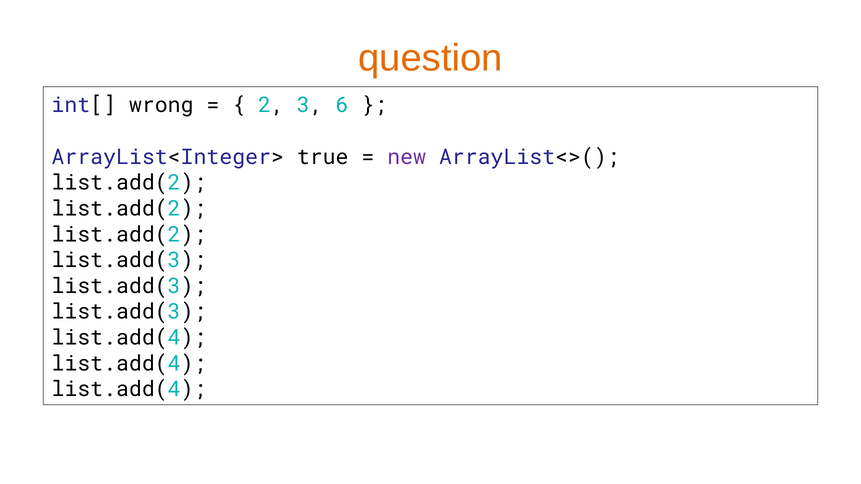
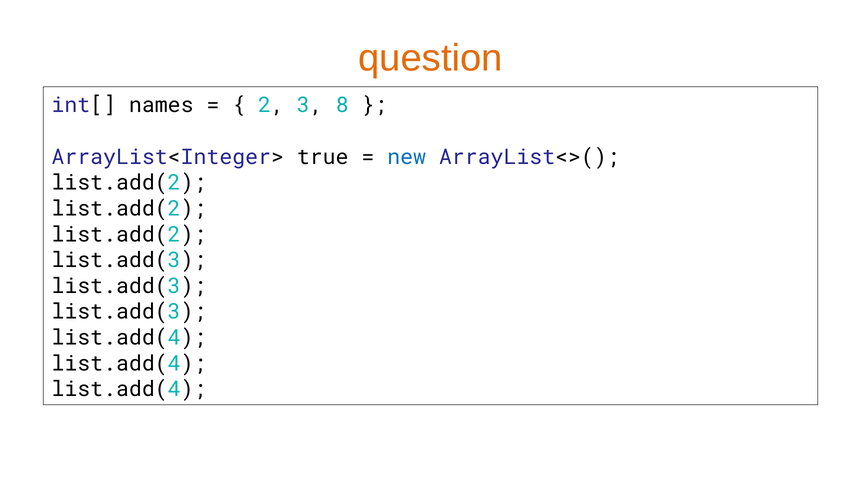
wrong: wrong -> names (161, 105)
6: 6 -> 8 (342, 105)
new colour: purple -> blue (407, 157)
